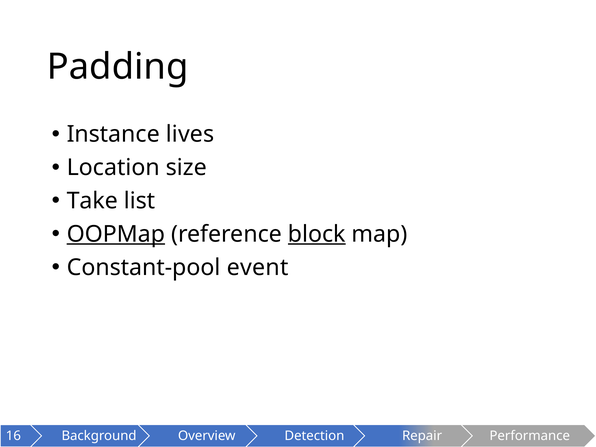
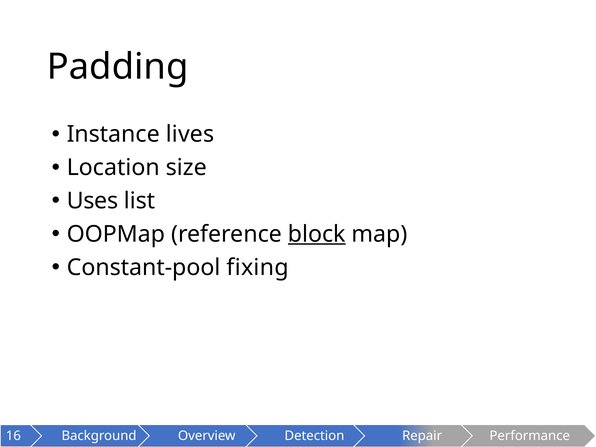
Take: Take -> Uses (93, 201)
OOPMap underline: present -> none (116, 234)
event: event -> fixing (258, 267)
